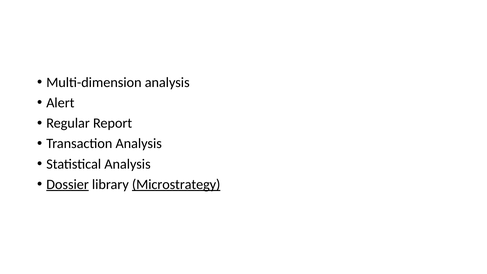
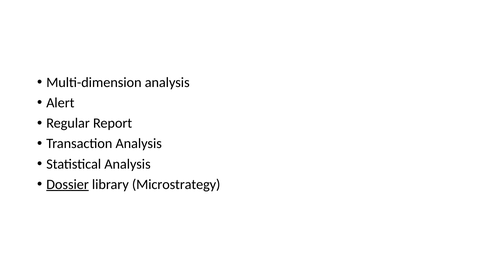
Microstrategy underline: present -> none (176, 184)
